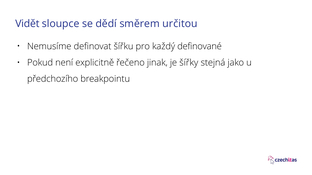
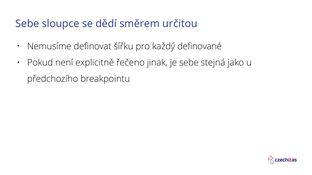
Vidět: Vidět -> Sebe (27, 24)
je šířky: šířky -> sebe (189, 63)
